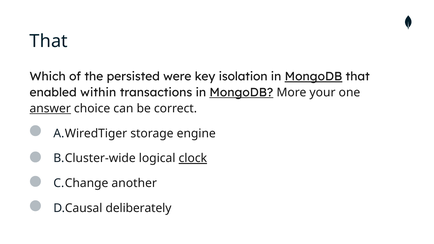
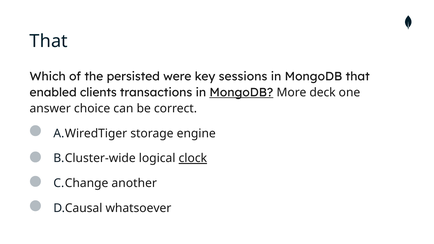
isolation: isolation -> sessions (243, 77)
MongoDB underline: present -> none (313, 77)
within: within -> clients (98, 93)
your: your -> deck (323, 93)
answer underline: present -> none (50, 108)
deliberately: deliberately -> whatsoever (138, 208)
